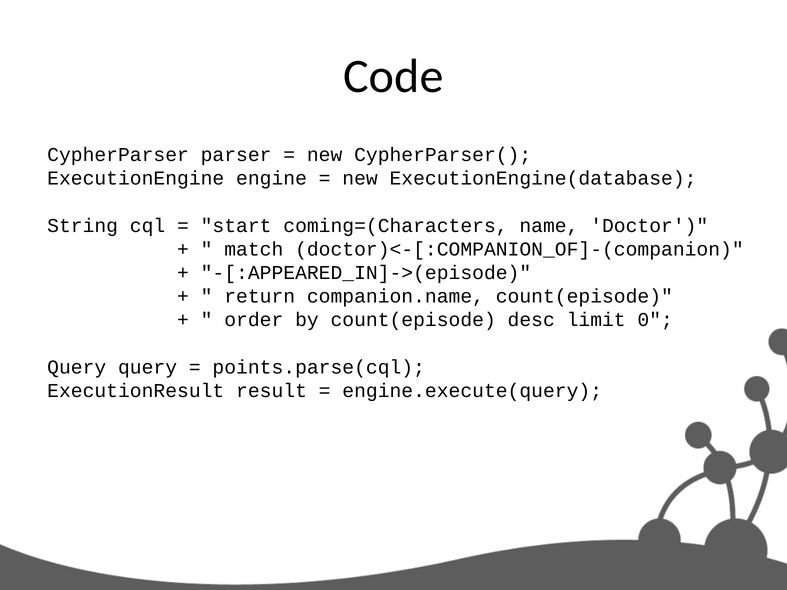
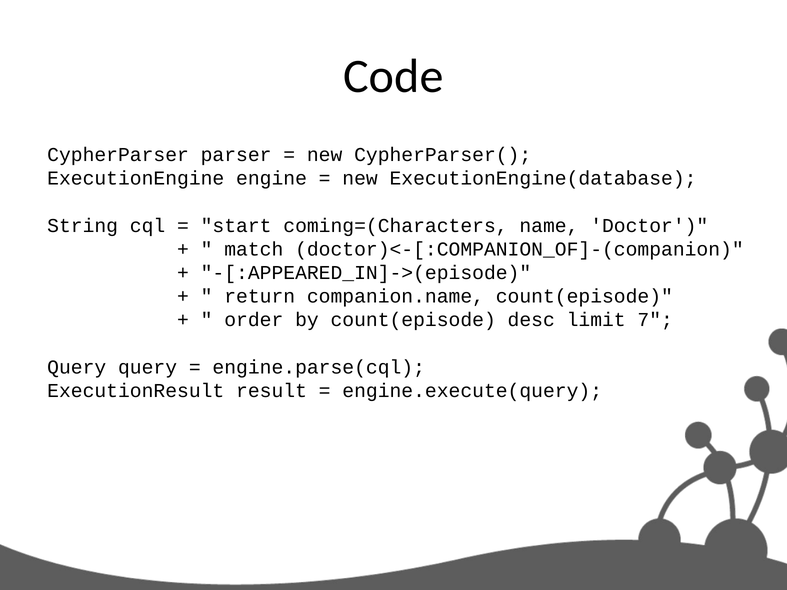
0: 0 -> 7 (655, 320)
points.parse(cql: points.parse(cql -> engine.parse(cql (319, 367)
